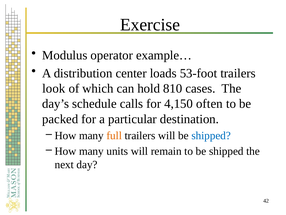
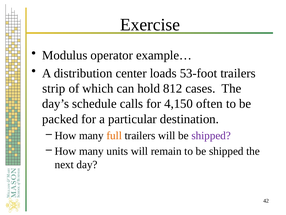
look: look -> strip (54, 88)
810: 810 -> 812 (173, 88)
shipped colour: blue -> purple (211, 135)
